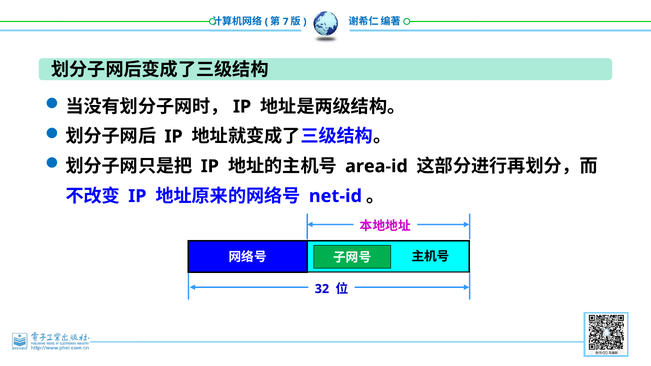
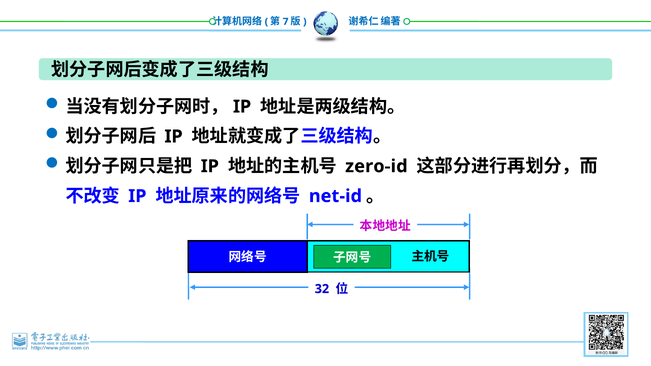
area-id: area-id -> zero-id (376, 166)
